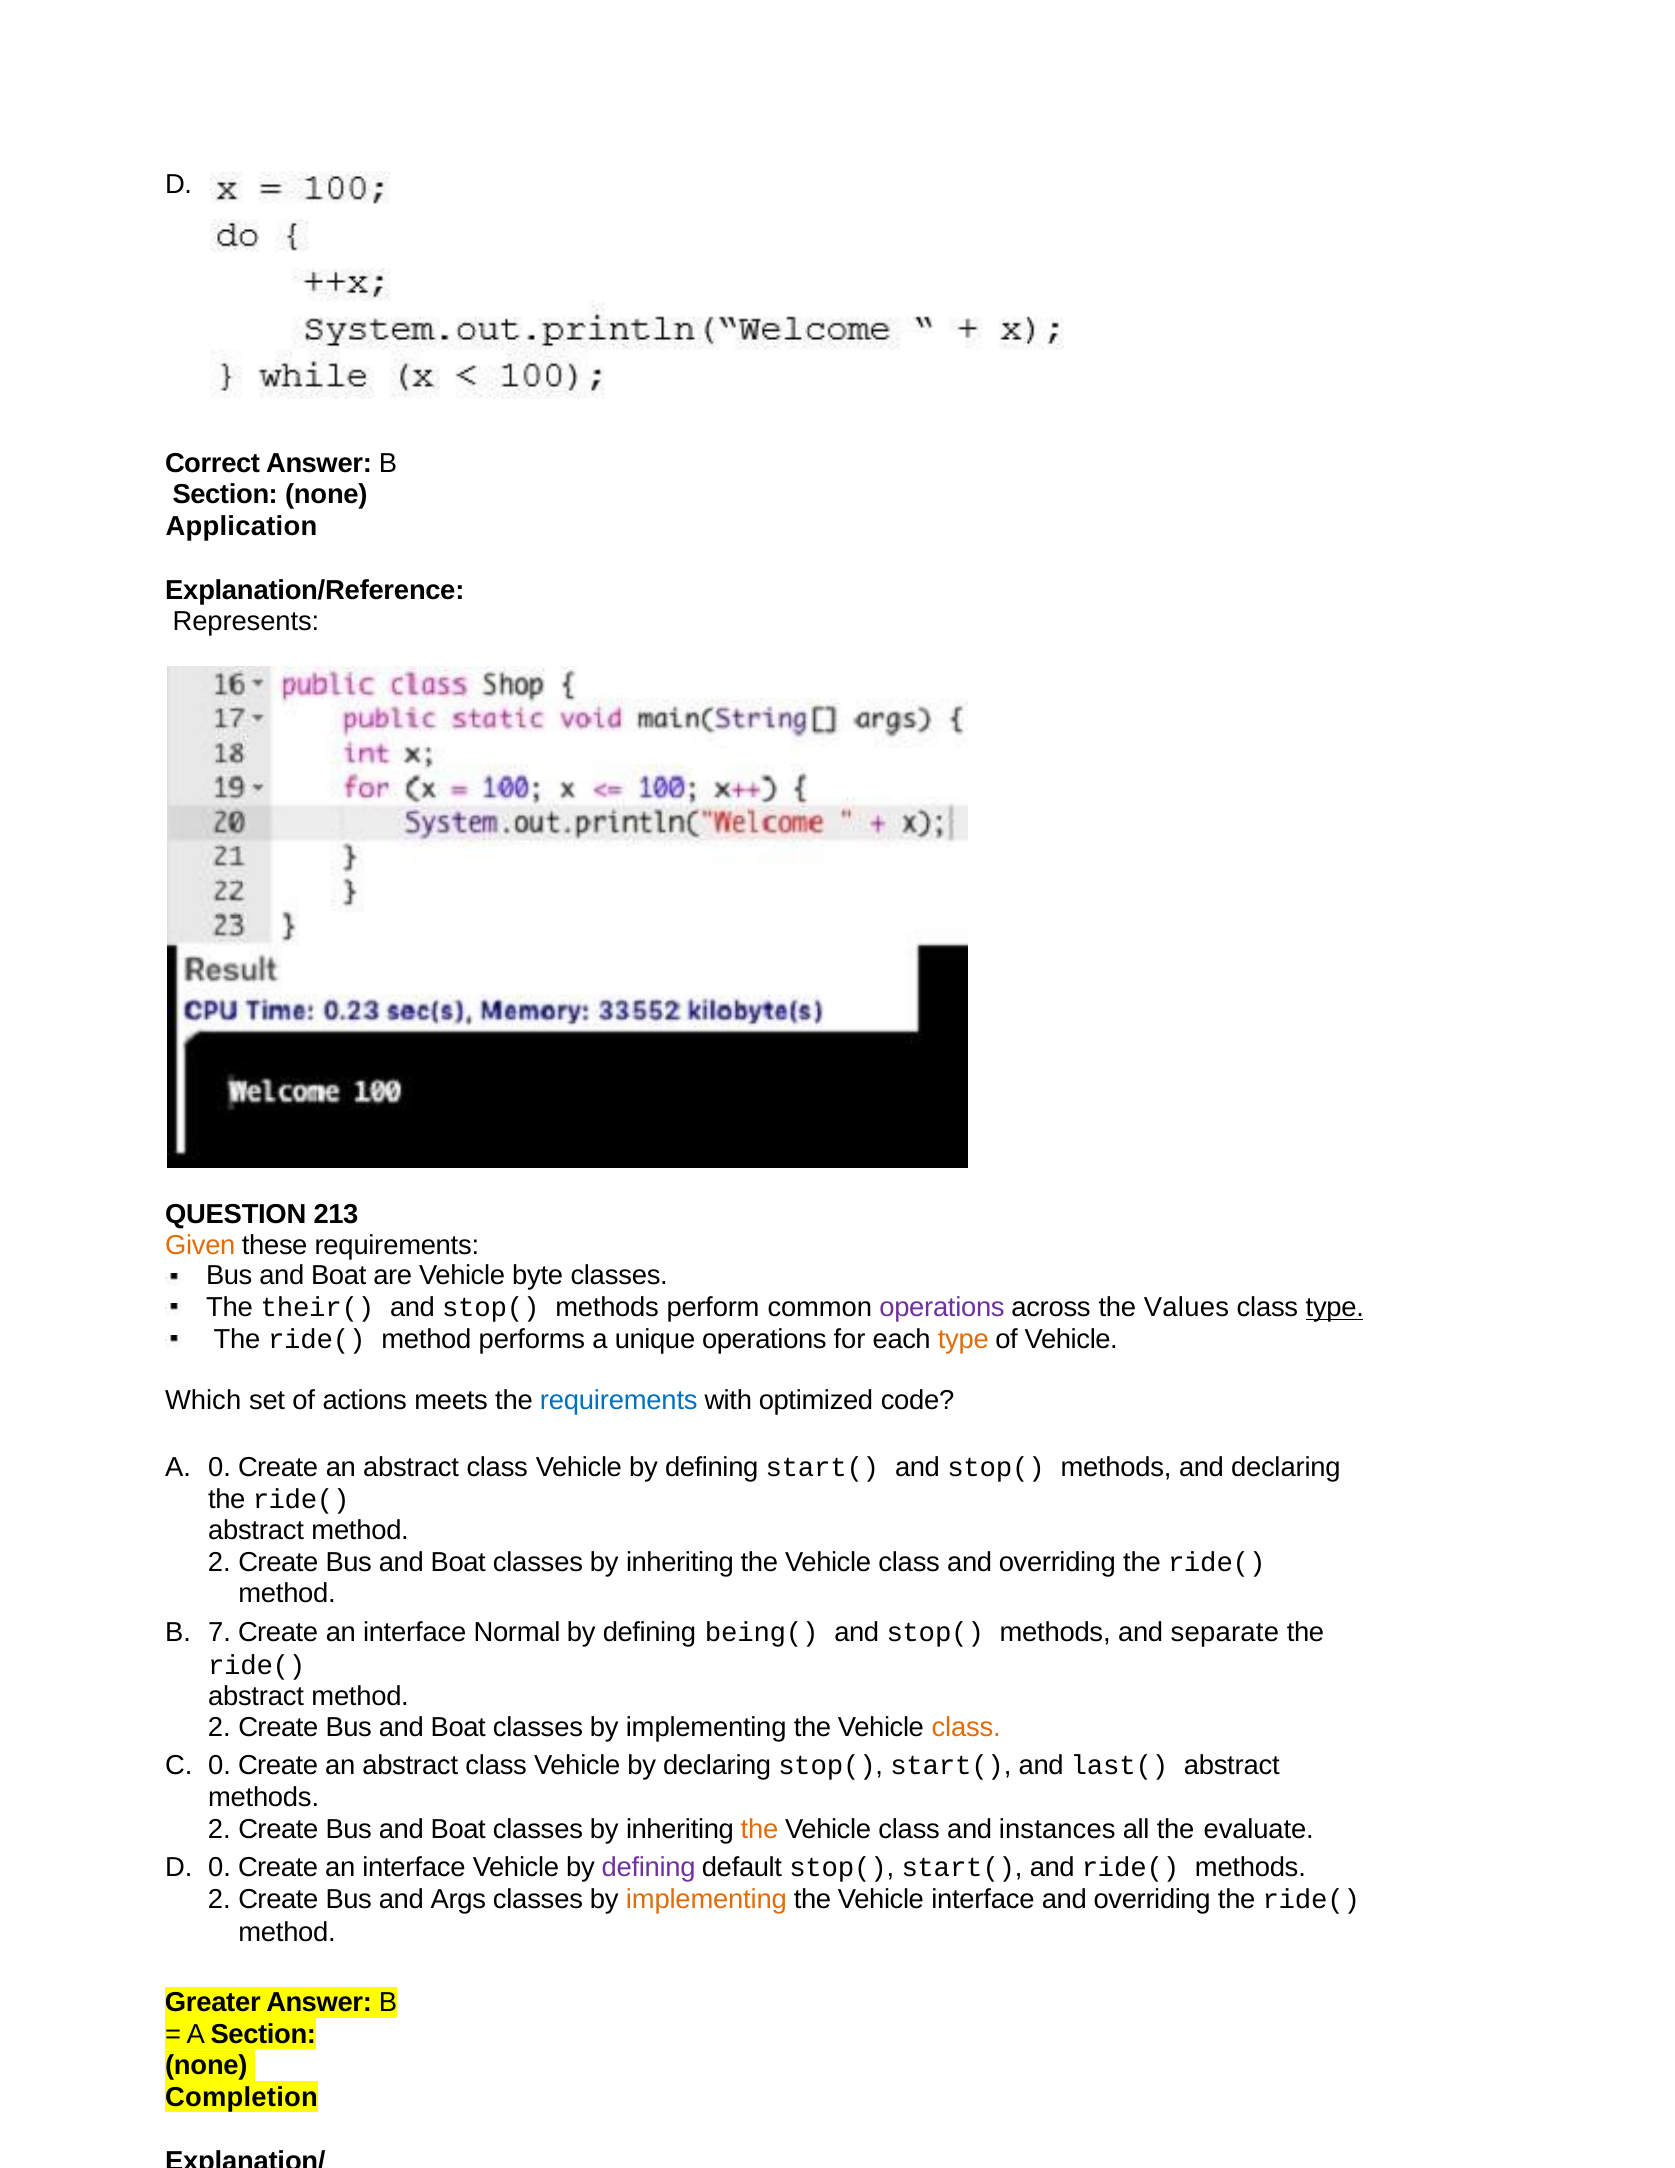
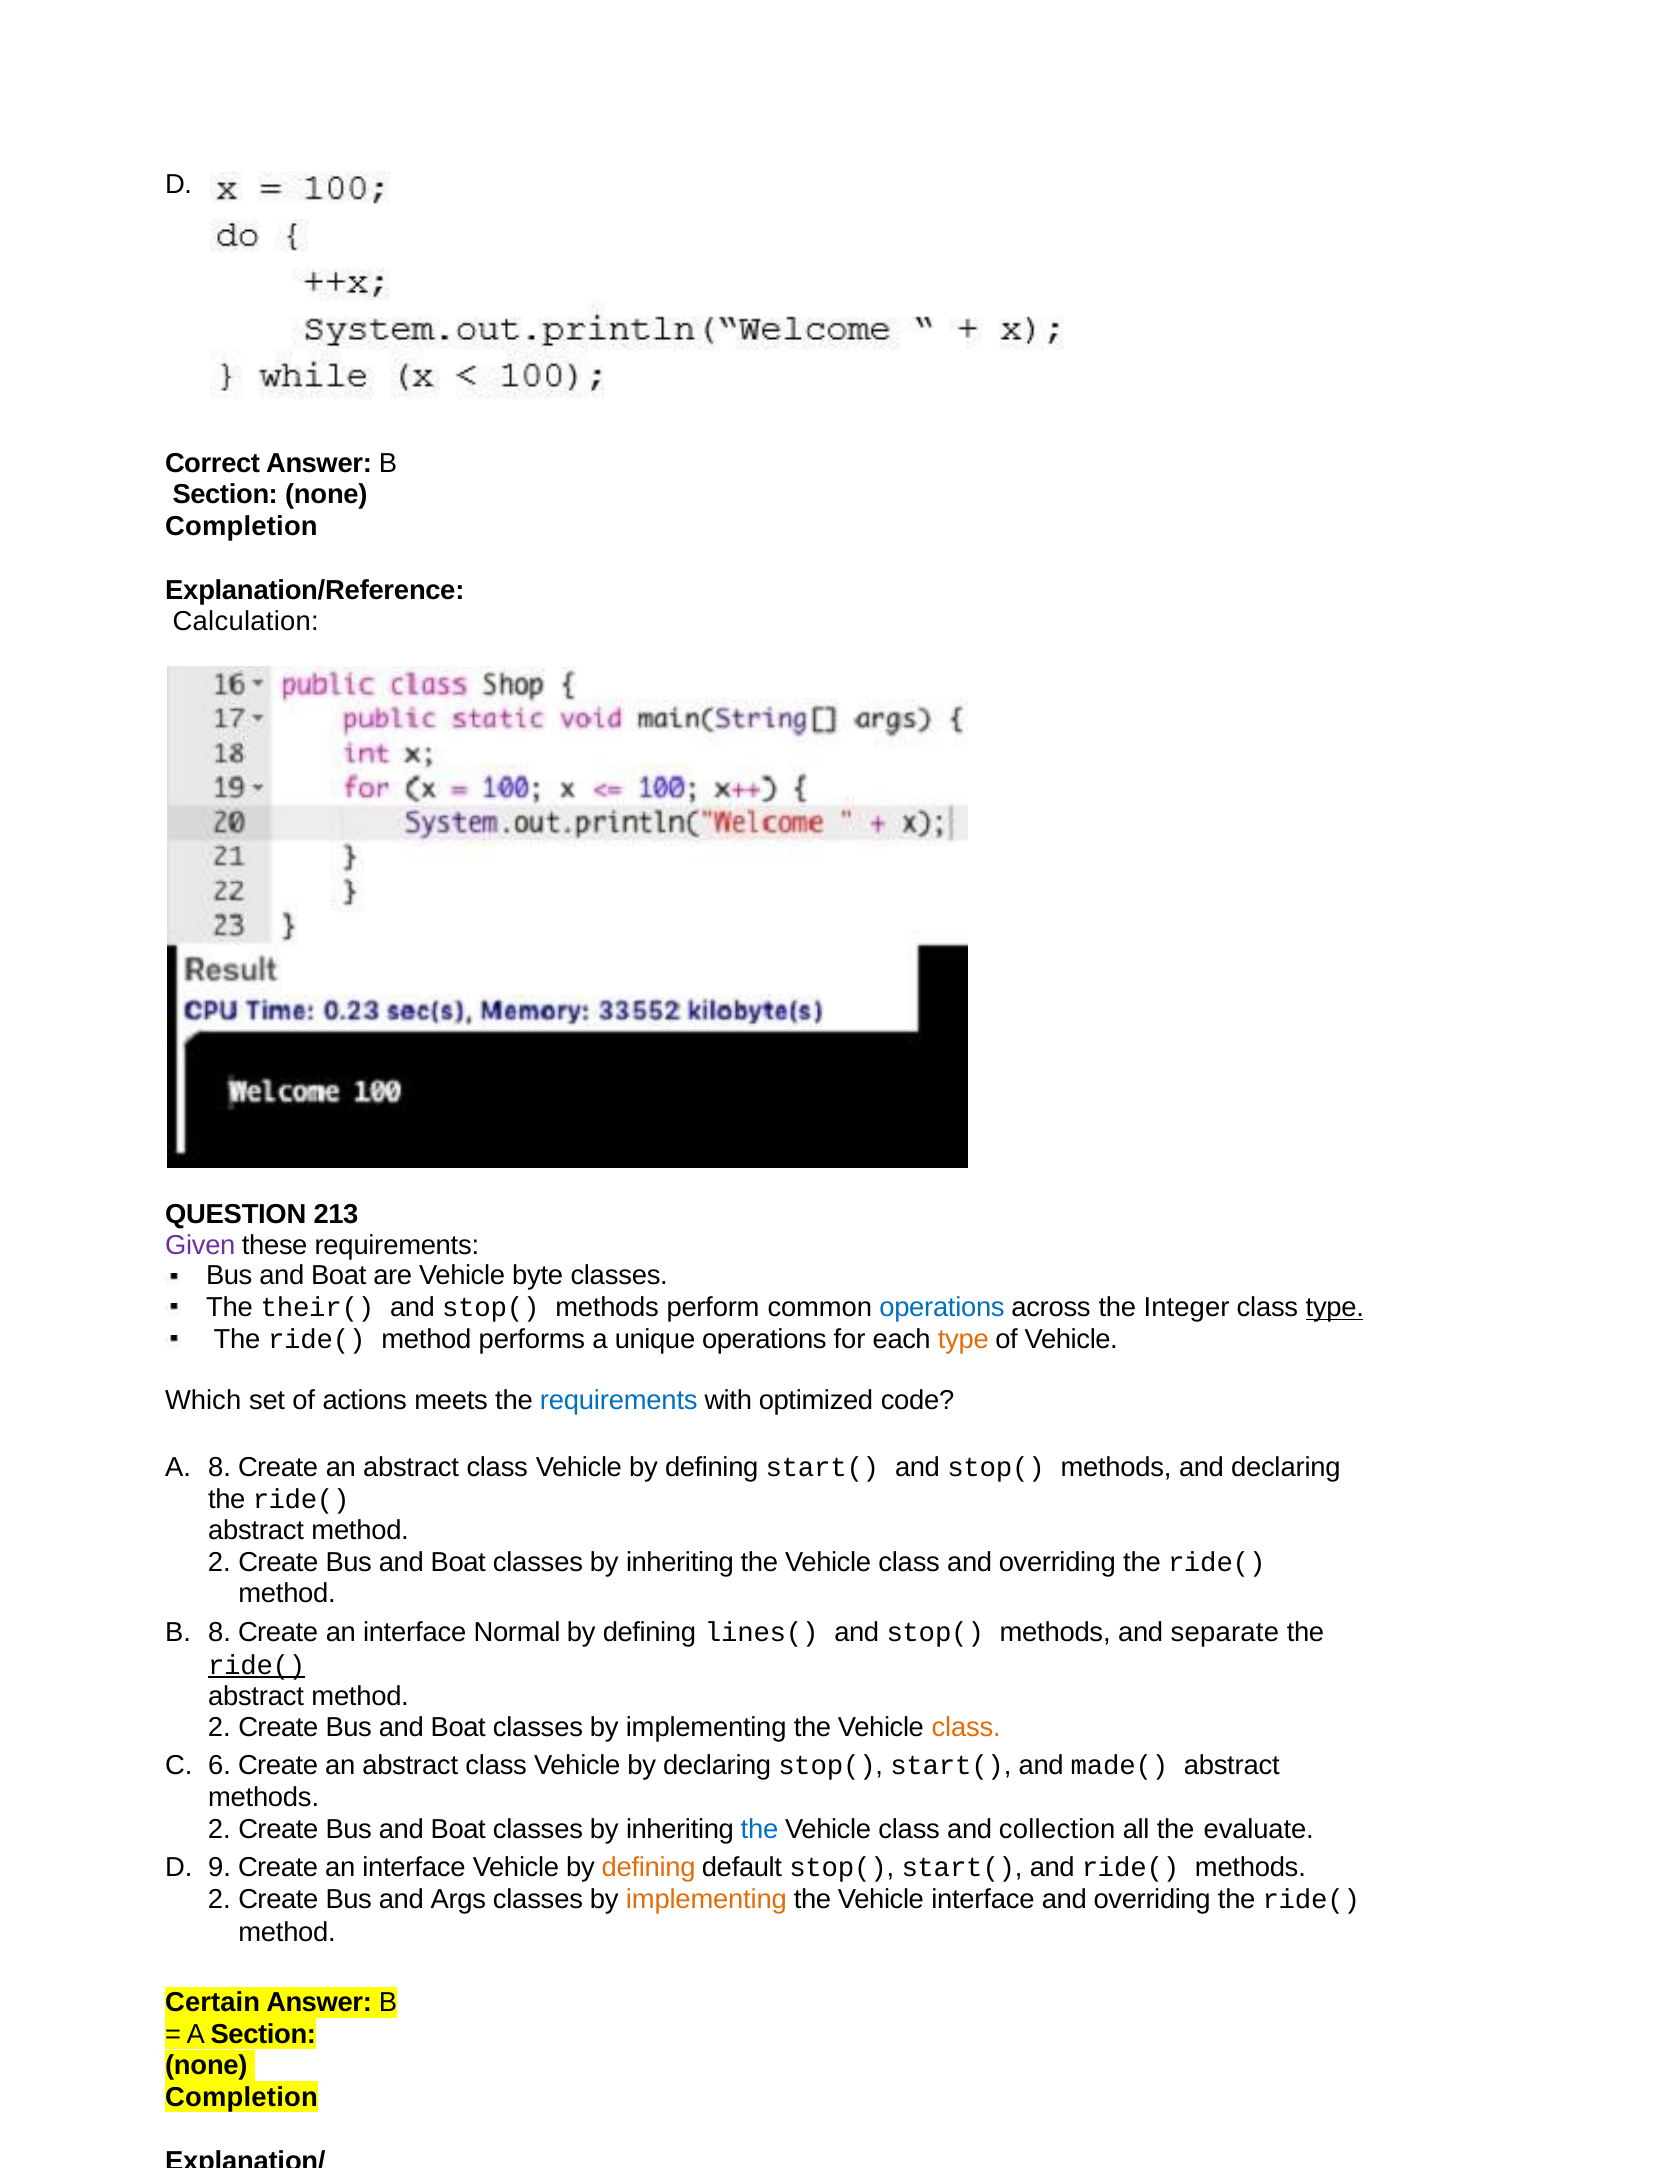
Application: Application -> Completion (241, 526)
Represents: Represents -> Calculation (246, 621)
Given colour: orange -> purple (200, 1245)
operations colour: purple -> blue (942, 1308)
Values: Values -> Integer (1187, 1308)
A 0: 0 -> 8 (219, 1467)
B 7: 7 -> 8 (219, 1633)
being(: being( -> lines( (762, 1633)
ride( underline: none -> present (257, 1665)
0: 0 -> 6 (219, 1765)
last(: last( -> made( (1120, 1765)
the colour: orange -> blue (759, 1830)
instances: instances -> collection (1057, 1830)
D 0: 0 -> 9 (219, 1867)
defining colour: purple -> orange (649, 1867)
Greater: Greater -> Certain (213, 2002)
